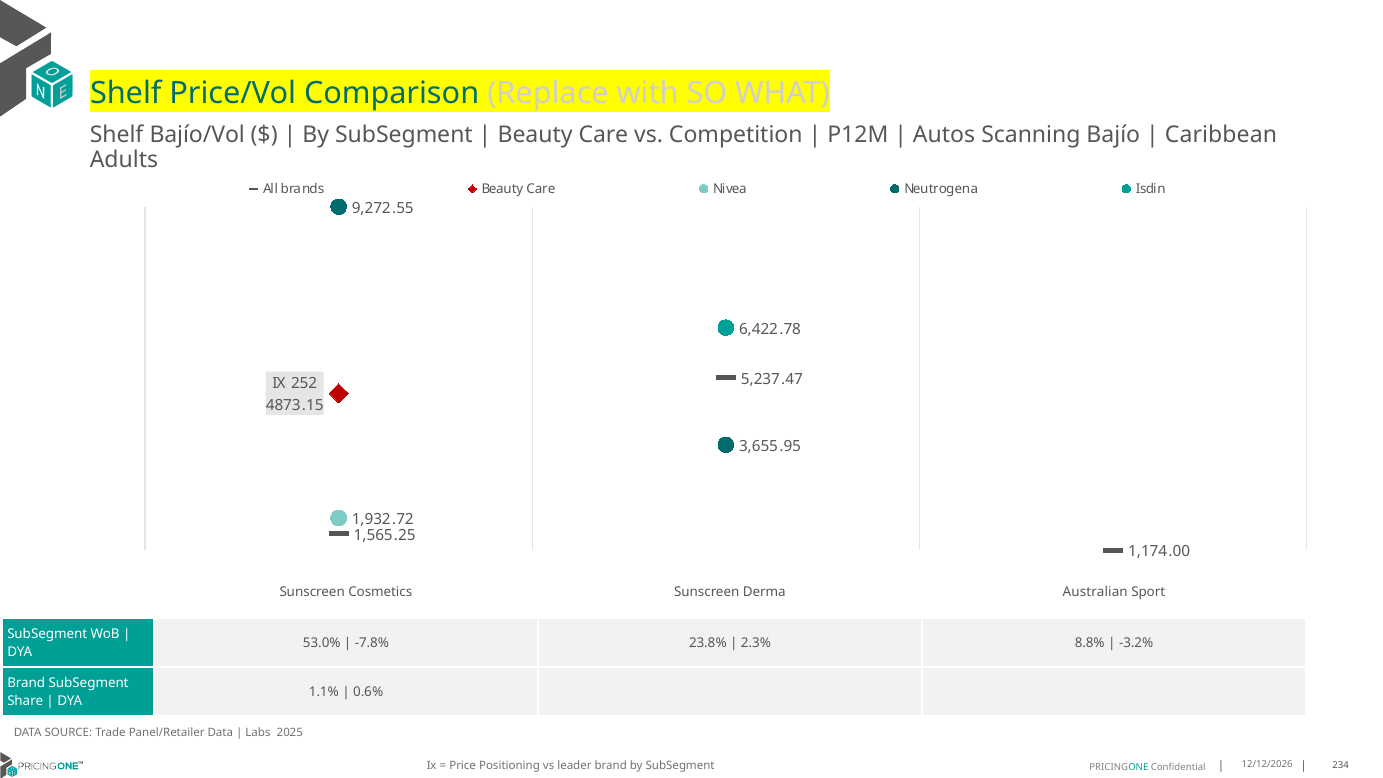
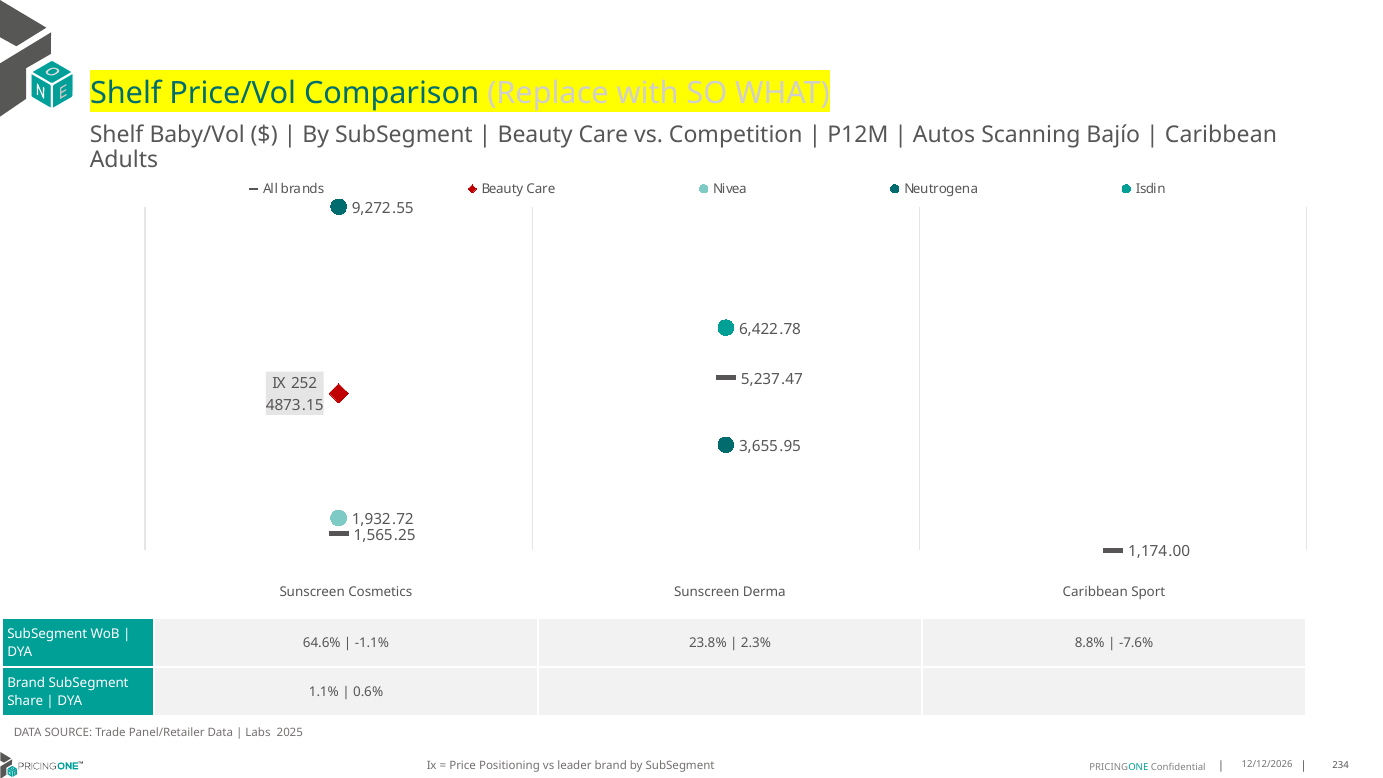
Bajío/Vol: Bajío/Vol -> Baby/Vol (197, 135)
Derma Australian: Australian -> Caribbean (1095, 592)
53.0%: 53.0% -> 64.6% (322, 643)
-7.8%: -7.8% -> -1.1% (372, 643)
-3.2%: -3.2% -> -7.6% (1136, 643)
